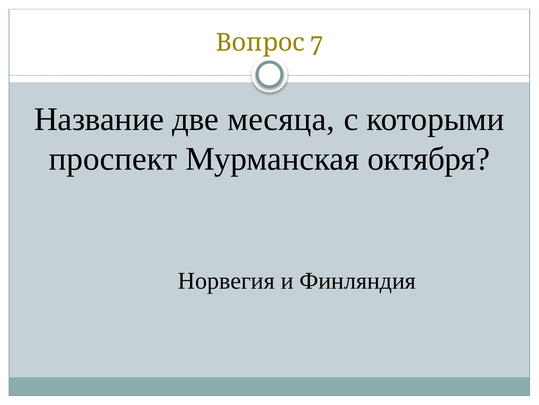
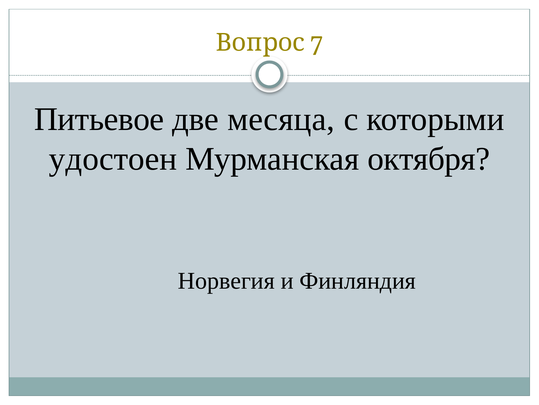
Название: Название -> Питьевое (99, 119)
проспект: проспект -> удостоен (113, 159)
